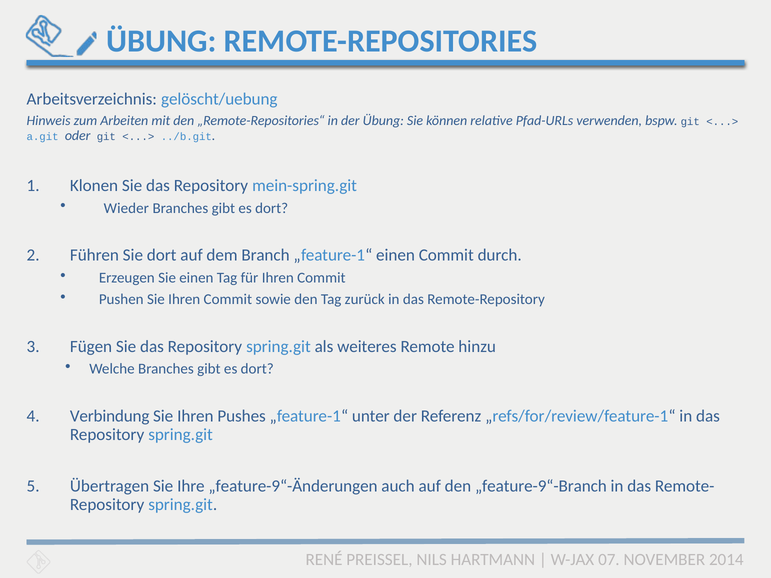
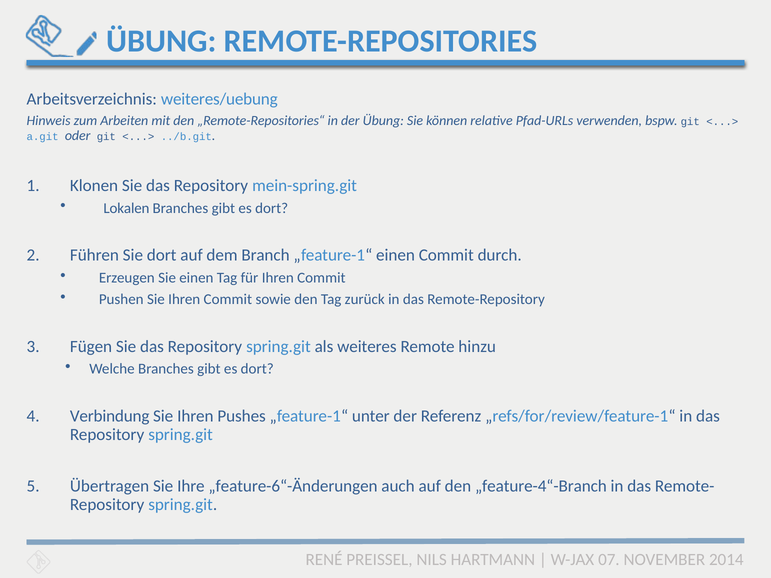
gelöscht/uebung: gelöscht/uebung -> weiteres/uebung (219, 99)
Wieder: Wieder -> Lokalen (126, 208)
„feature-9“-Änderungen: „feature-9“-Änderungen -> „feature-6“-Änderungen (293, 486)
„feature-9“-Branch: „feature-9“-Branch -> „feature-4“-Branch (541, 486)
